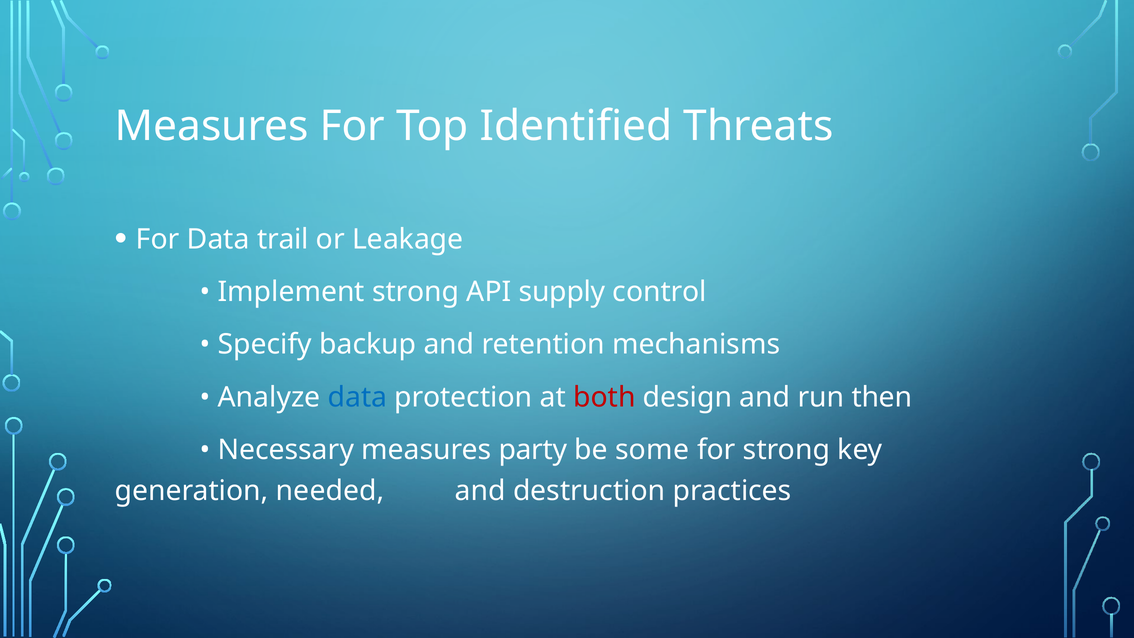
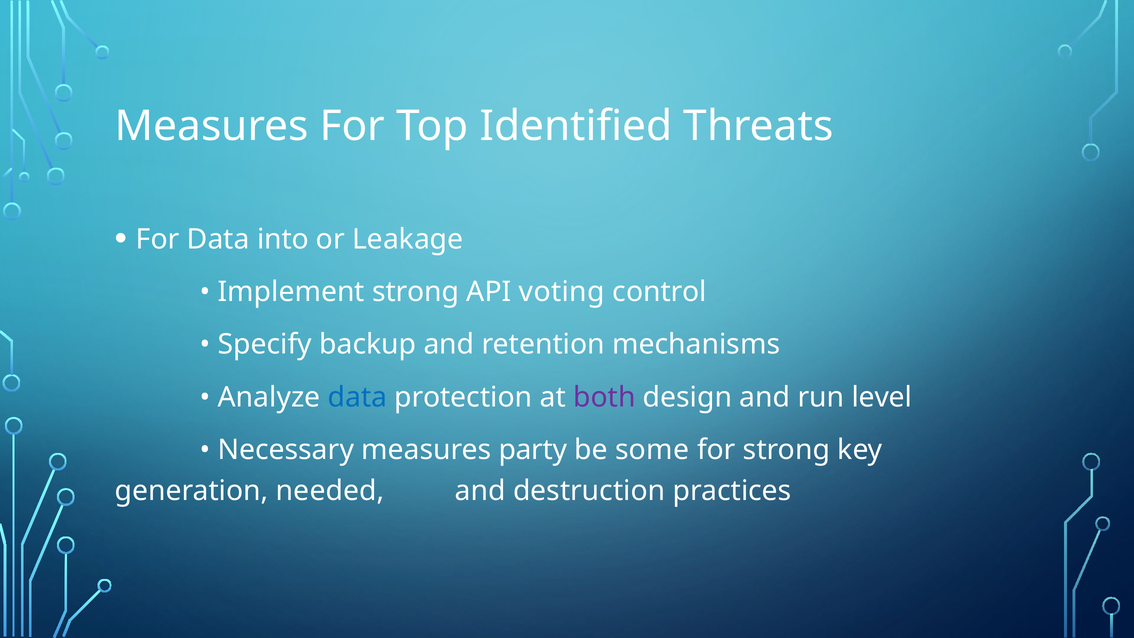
trail: trail -> into (283, 239)
supply: supply -> voting (562, 292)
both colour: red -> purple (604, 397)
then: then -> level (882, 397)
